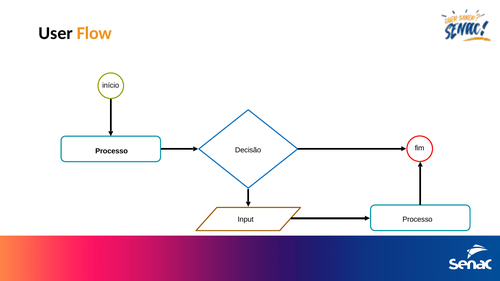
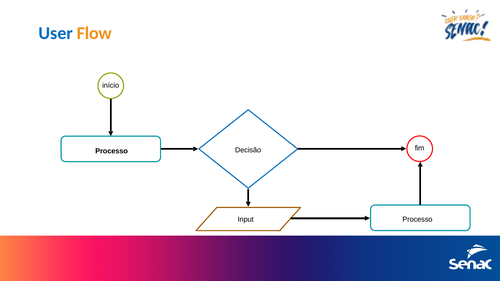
User colour: black -> blue (56, 33)
